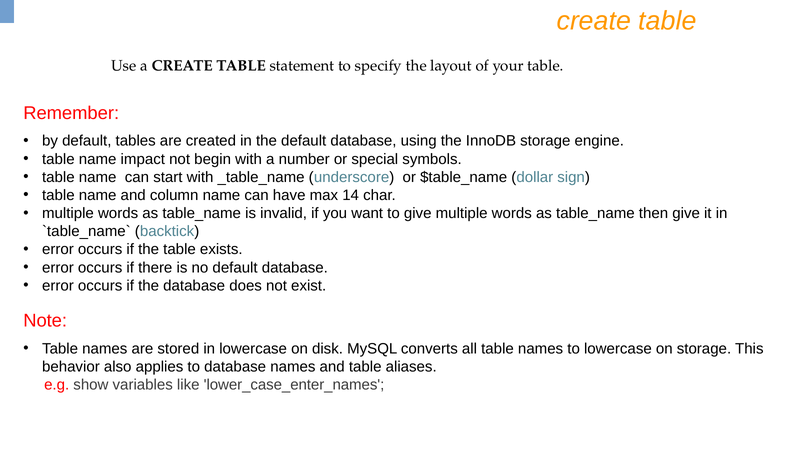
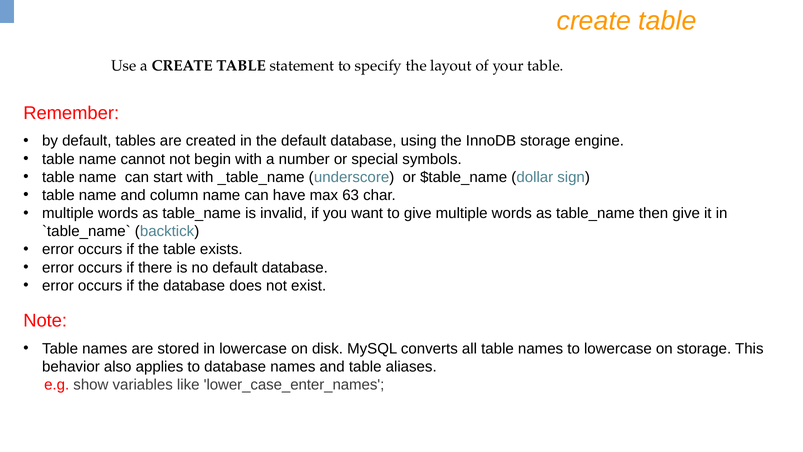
impact: impact -> cannot (143, 159)
14: 14 -> 63 (351, 195)
